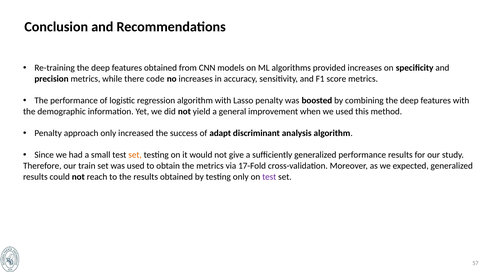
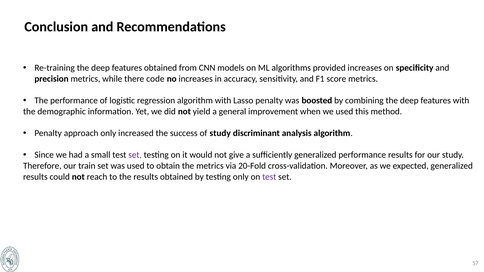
of adapt: adapt -> study (220, 133)
set colour: orange -> purple (135, 155)
17-Fold: 17-Fold -> 20-Fold (252, 166)
